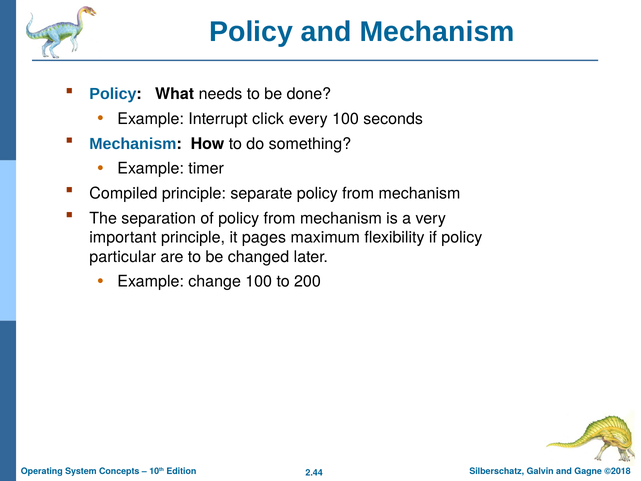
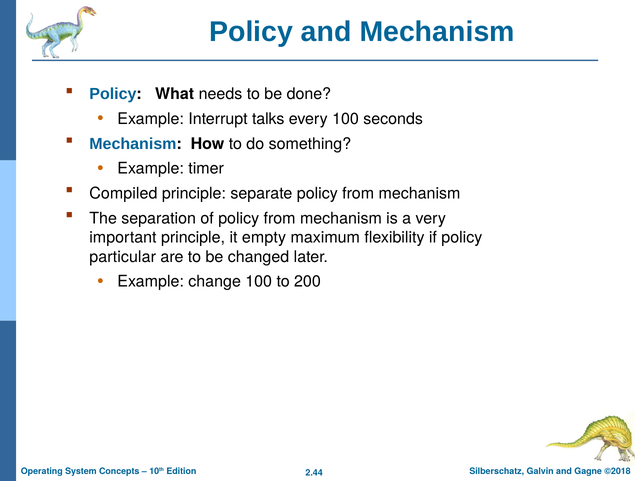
click: click -> talks (268, 119)
pages: pages -> empty (264, 237)
